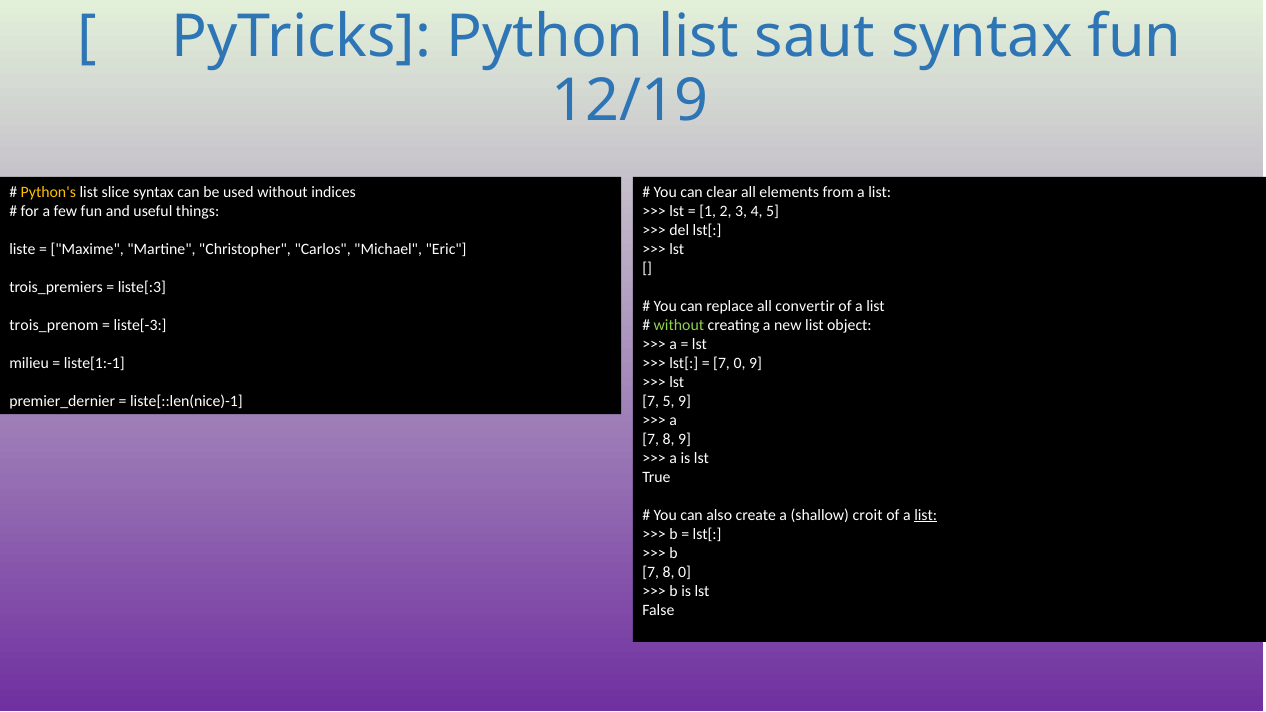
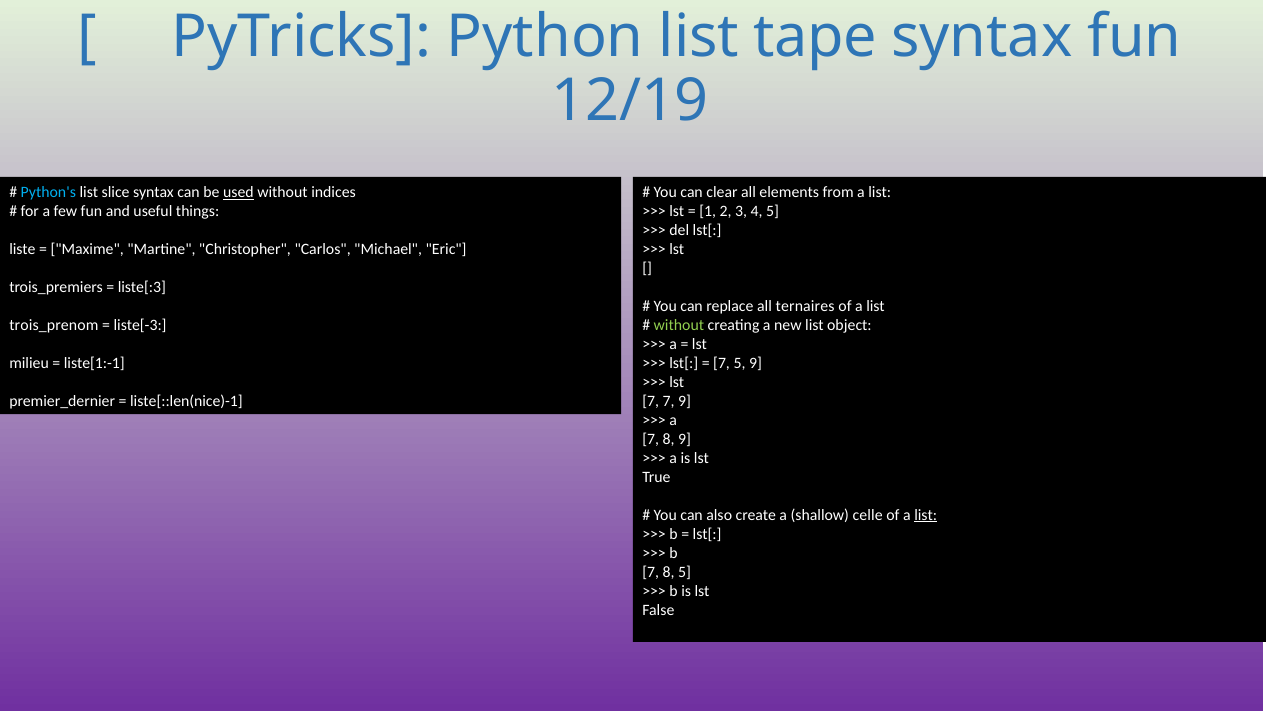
saut: saut -> tape (815, 37)
Python's colour: yellow -> light blue (48, 192)
used underline: none -> present (238, 192)
convertir: convertir -> ternaires (805, 306)
7 0: 0 -> 5 (740, 363)
7 5: 5 -> 7 (669, 401)
croit: croit -> celle (868, 515)
8 0: 0 -> 5 (685, 572)
